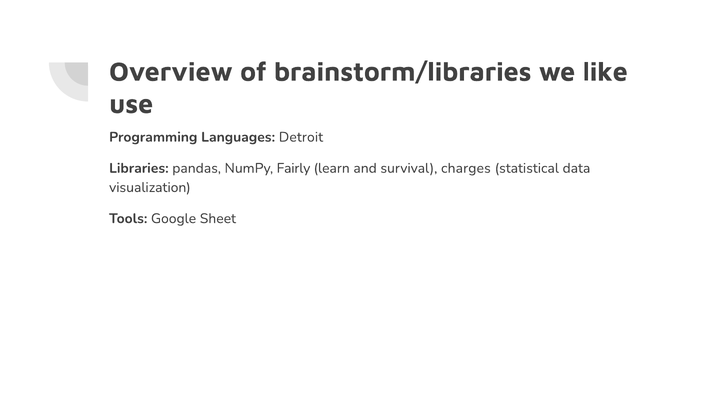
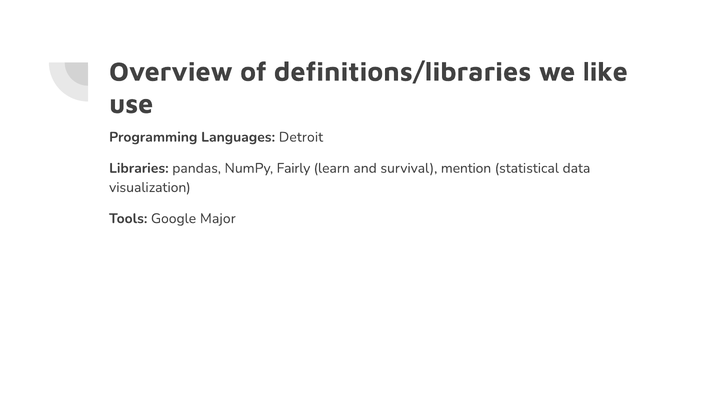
brainstorm/libraries: brainstorm/libraries -> definitions/libraries (403, 72)
charges: charges -> mention (466, 168)
Sheet: Sheet -> Major (218, 219)
